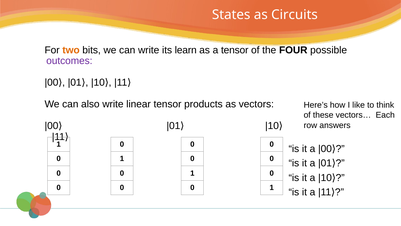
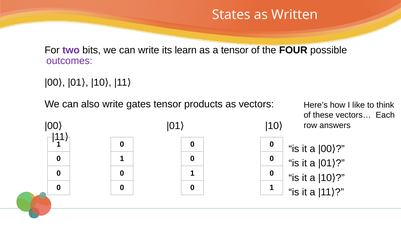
Circuits: Circuits -> Written (295, 15)
two colour: orange -> purple (71, 50)
linear: linear -> gates (139, 104)
